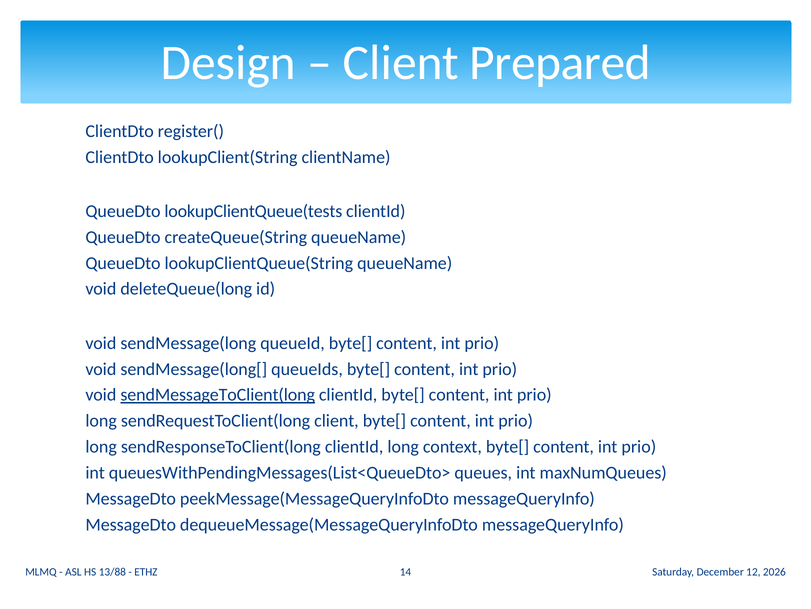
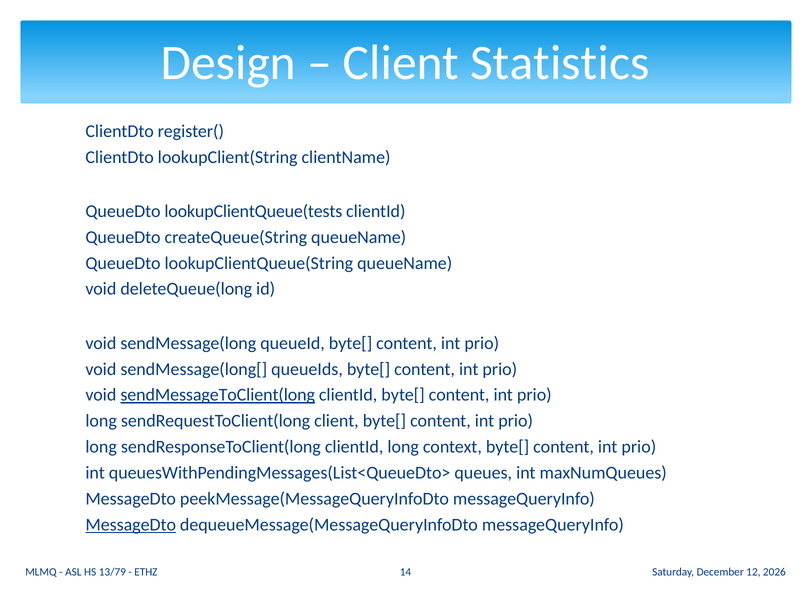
Prepared: Prepared -> Statistics (560, 63)
MessageDto underline: none -> present (131, 524)
13/88: 13/88 -> 13/79 (112, 571)
